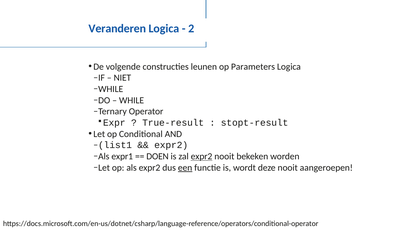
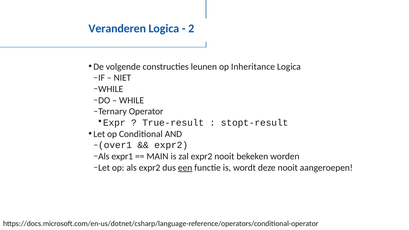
Parameters: Parameters -> Inheritance (253, 67)
list1: list1 -> over1 (115, 145)
DOEN: DOEN -> MAIN (157, 157)
expr2 underline: present -> none (202, 157)
